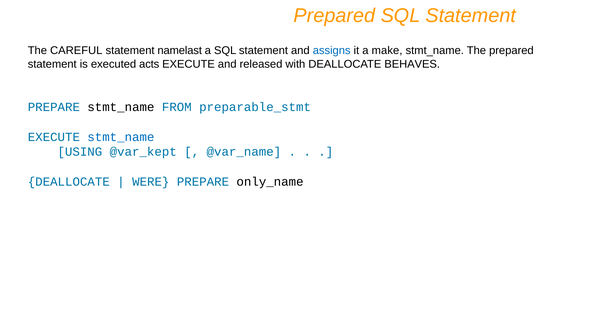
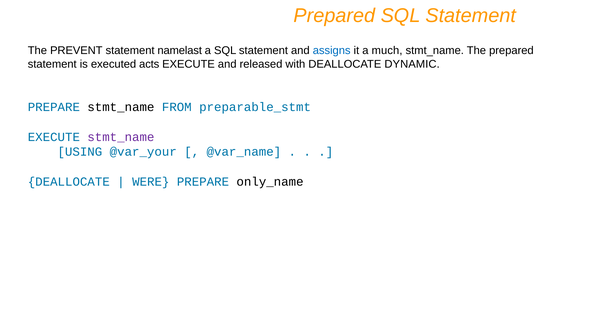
CAREFUL: CAREFUL -> PREVENT (76, 51)
make: make -> much (387, 51)
BEHAVES: BEHAVES -> DYNAMIC (412, 64)
stmt_name colour: blue -> purple (121, 137)
@var_kept: @var_kept -> @var_your (143, 152)
